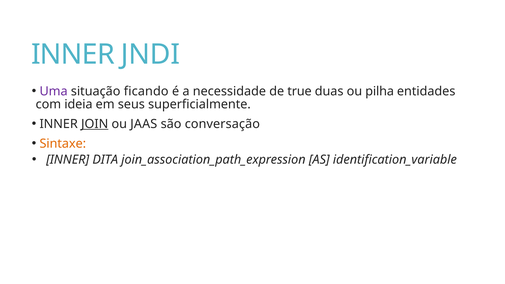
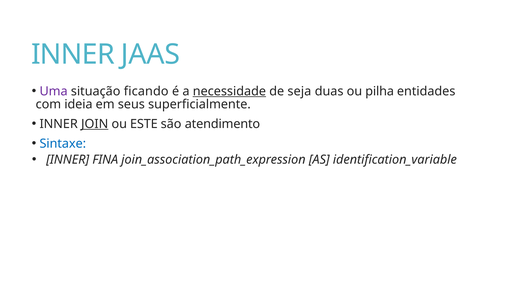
JNDI: JNDI -> JAAS (151, 54)
necessidade underline: none -> present (229, 91)
true: true -> seja (299, 91)
JAAS: JAAS -> ESTE (144, 124)
conversação: conversação -> atendimento (222, 124)
Sintaxe colour: orange -> blue (63, 144)
DITA: DITA -> FINA (105, 160)
